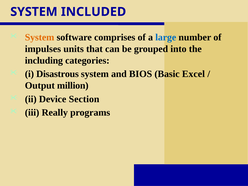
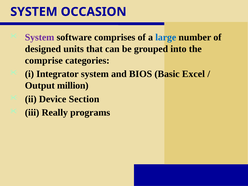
INCLUDED: INCLUDED -> OCCASION (94, 12)
System colour: orange -> purple (40, 37)
impulses: impulses -> designed (43, 49)
including: including -> comprise (44, 60)
Disastrous: Disastrous -> Integrator (57, 74)
